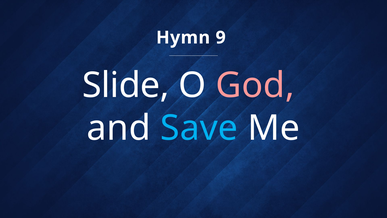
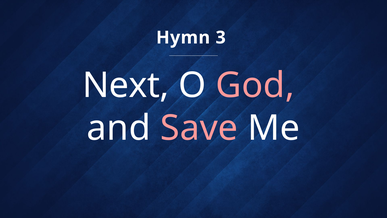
9: 9 -> 3 (221, 38)
Slide: Slide -> Next (126, 85)
Save colour: light blue -> pink (199, 128)
